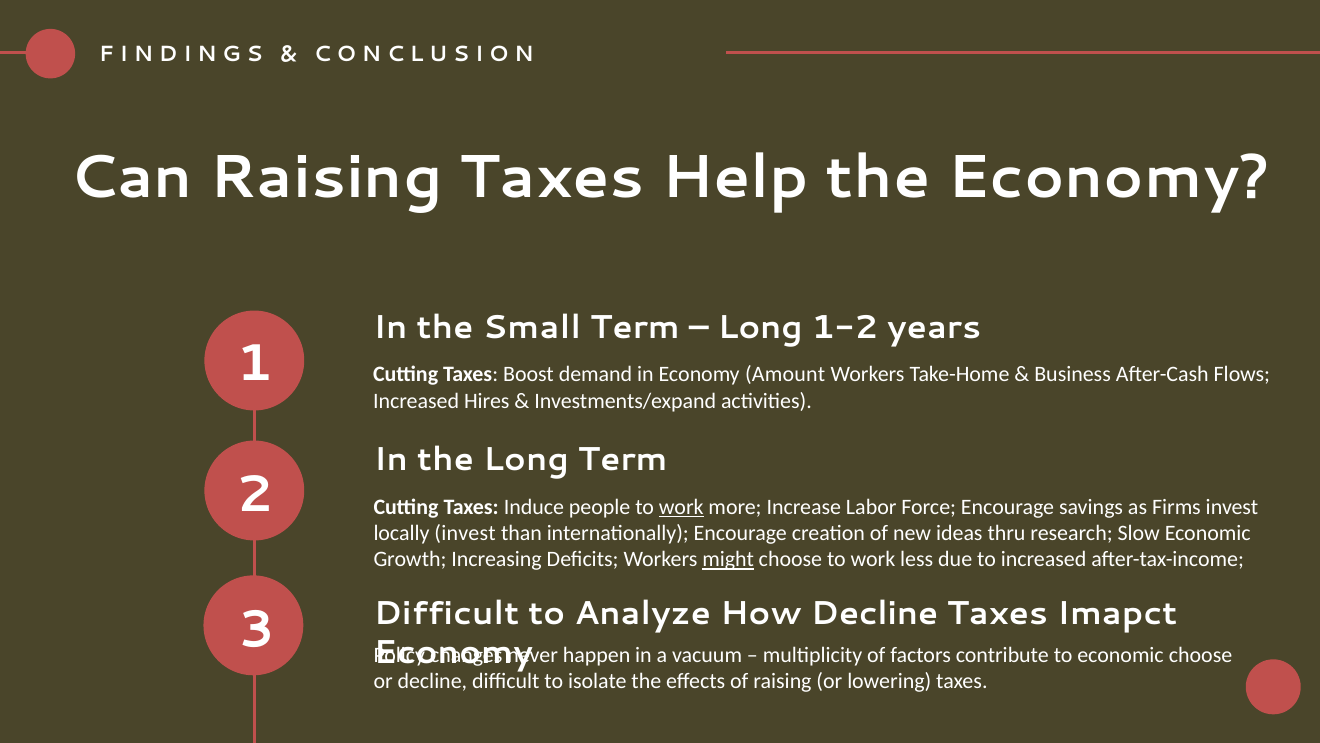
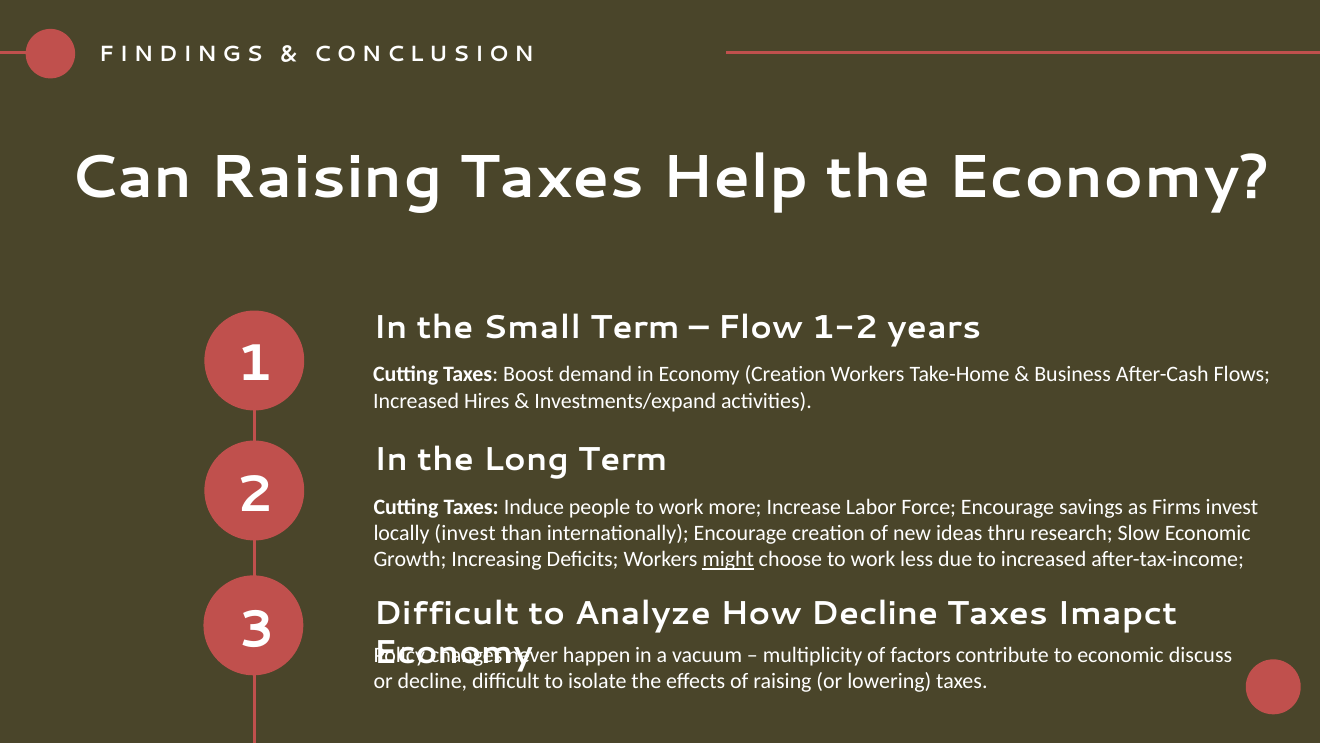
Long: Long -> Flow (760, 327)
Economy Amount: Amount -> Creation (785, 374)
work underline: present -> none (681, 506)
economic choose: choose -> discuss (1201, 655)
